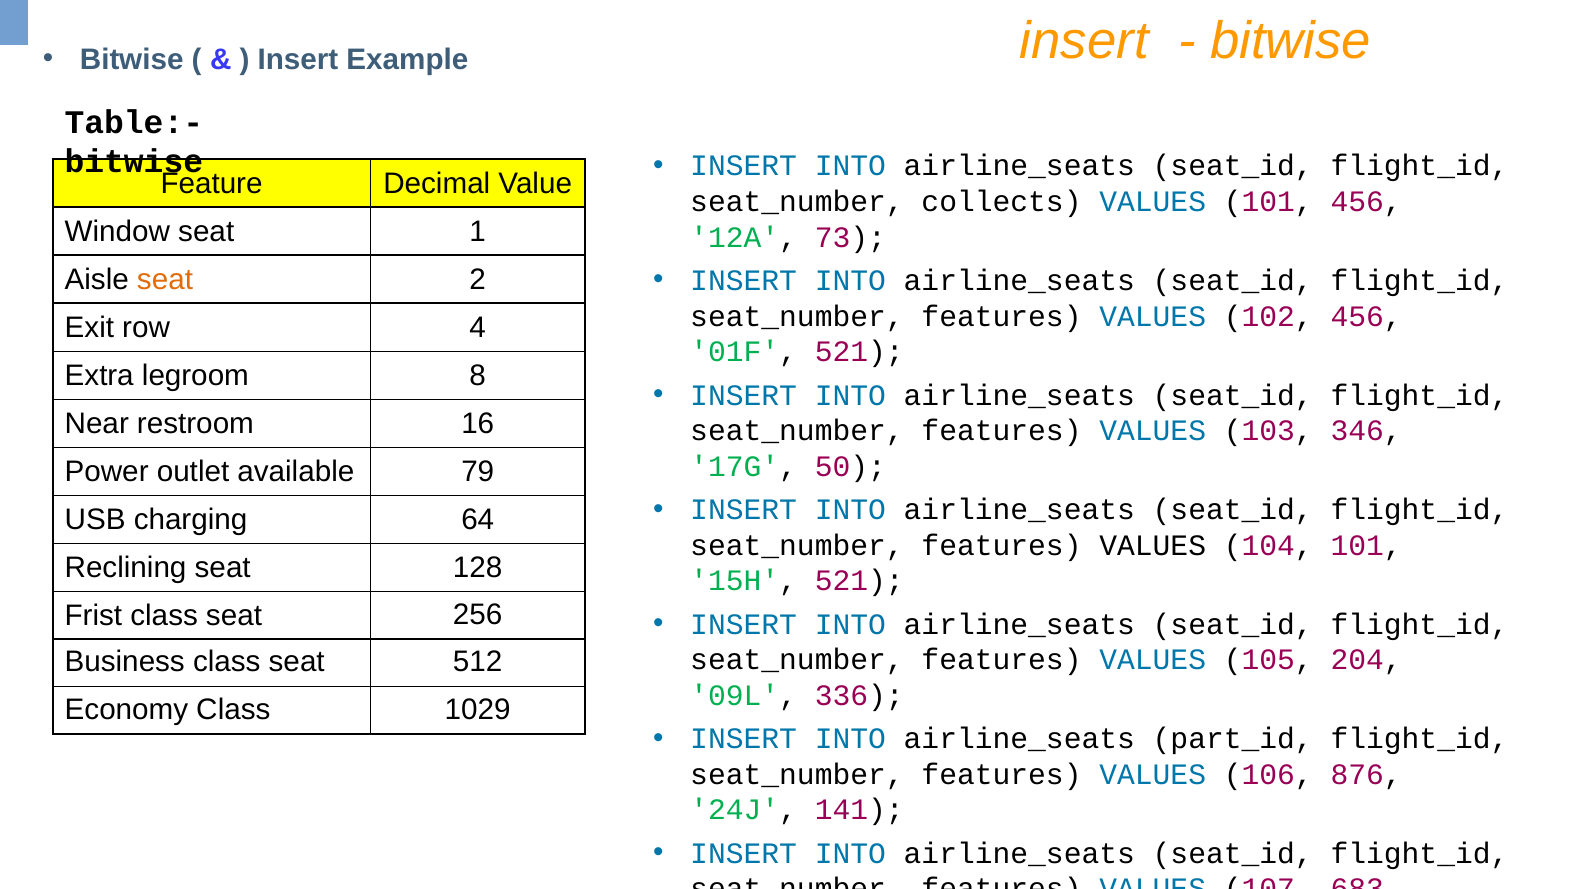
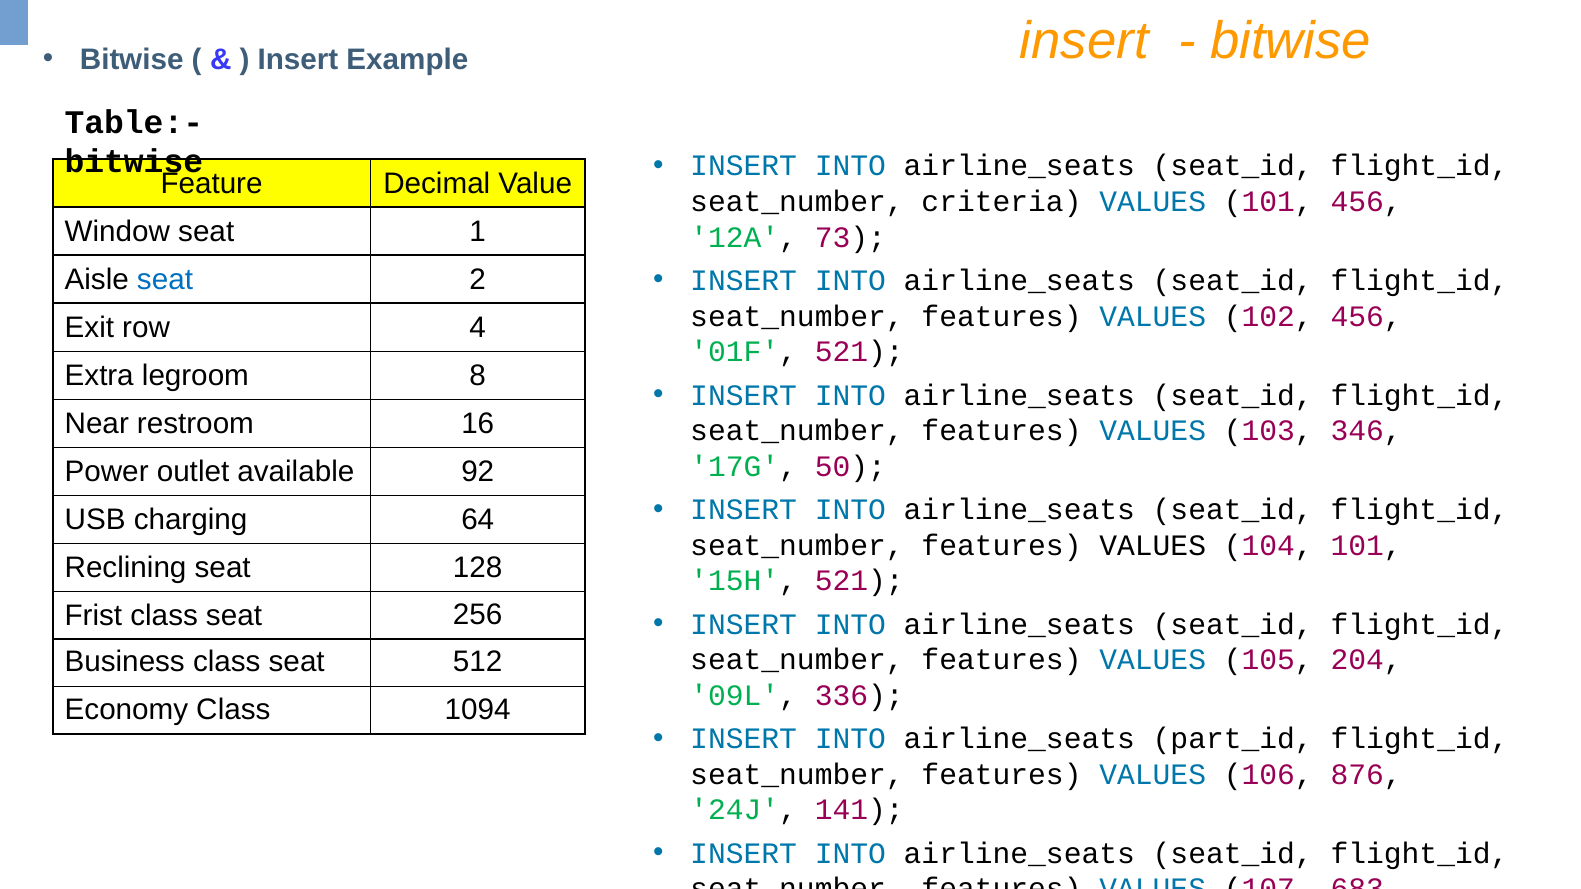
collects: collects -> criteria (1002, 202)
seat colour: orange -> blue (165, 280)
79: 79 -> 92 (478, 472)
1029: 1029 -> 1094 (478, 710)
